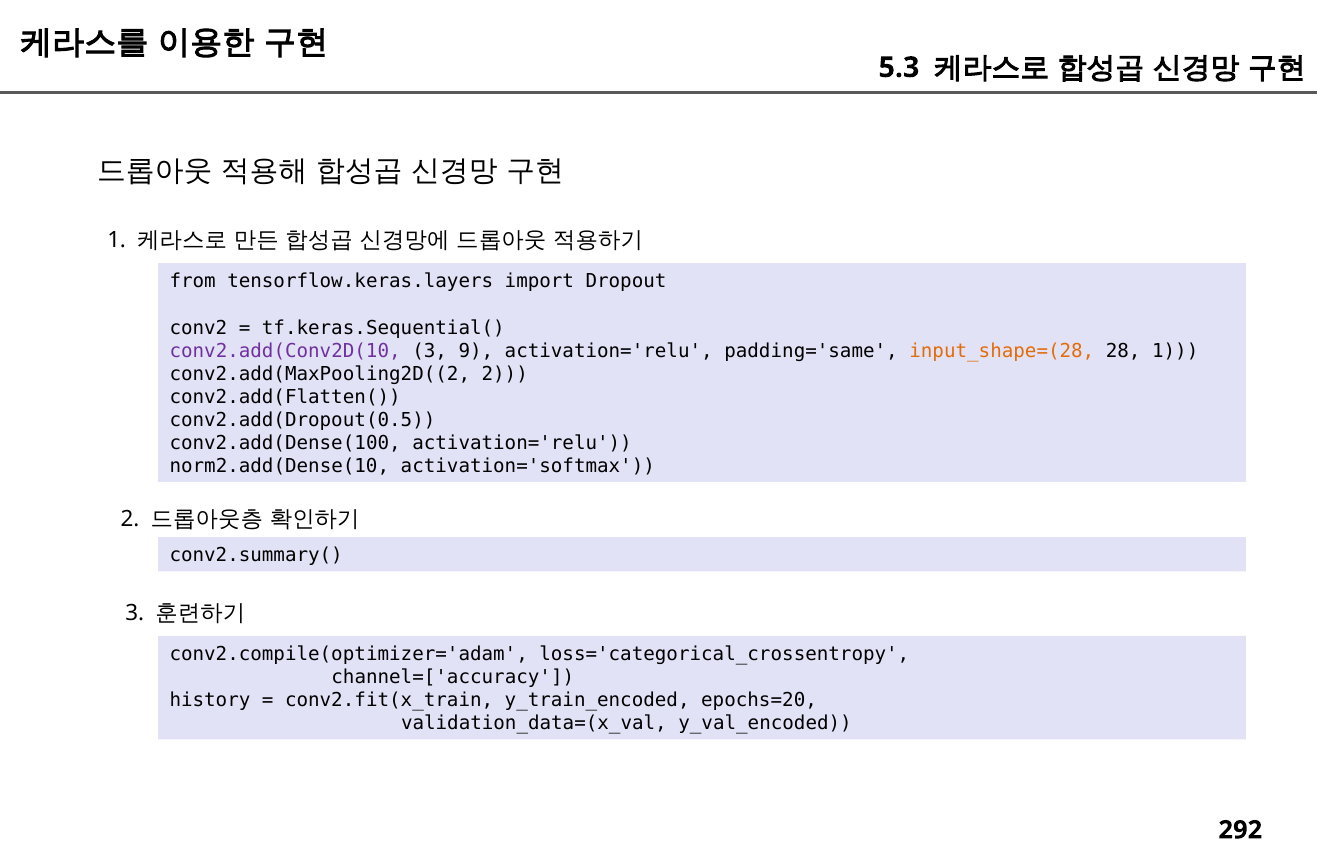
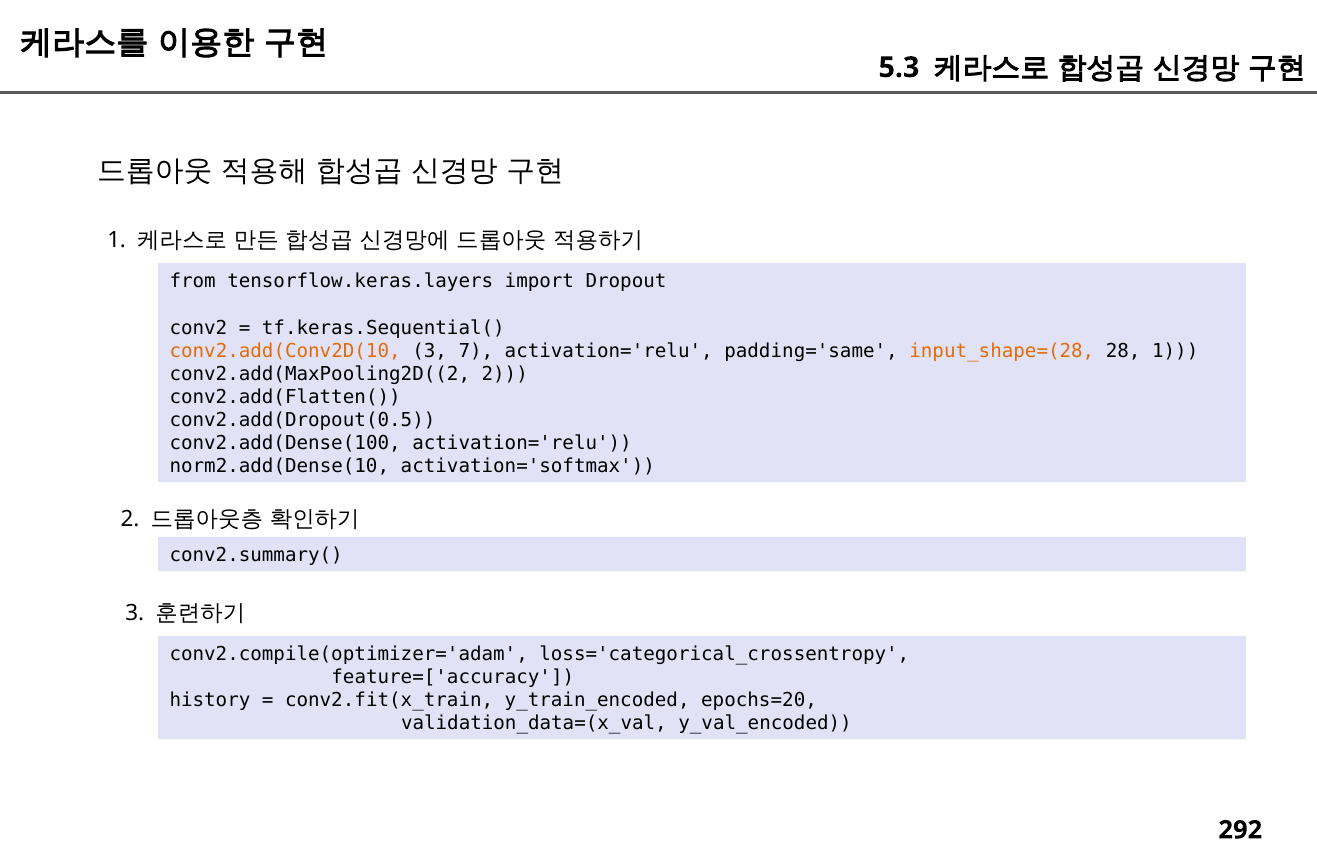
conv2.add(Conv2D(10 colour: purple -> orange (285, 351)
9: 9 -> 7 (476, 351)
channel=['accuracy: channel=['accuracy -> feature=['accuracy (453, 677)
